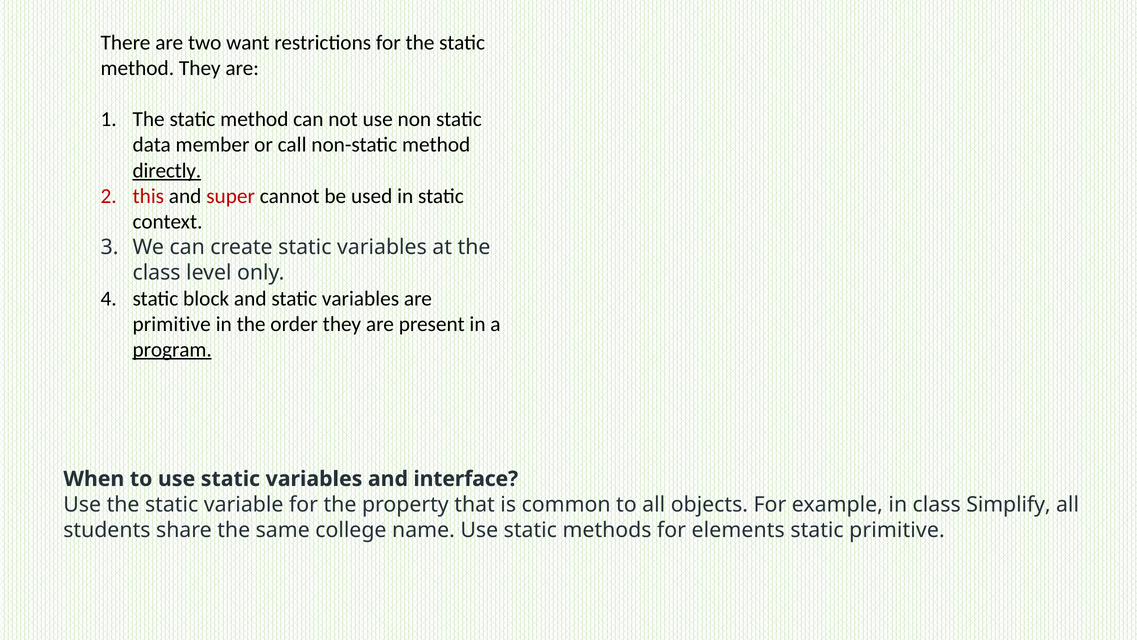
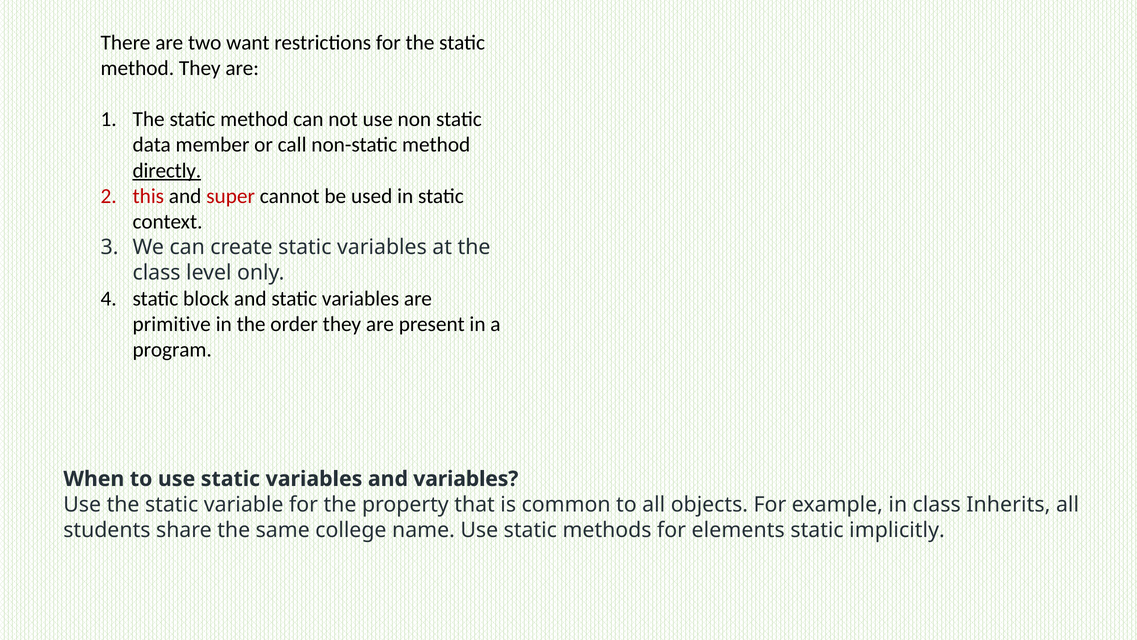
program underline: present -> none (172, 349)
and interface: interface -> variables (466, 479)
Simplify: Simplify -> Inherits (1008, 504)
static primitive: primitive -> implicitly (897, 530)
